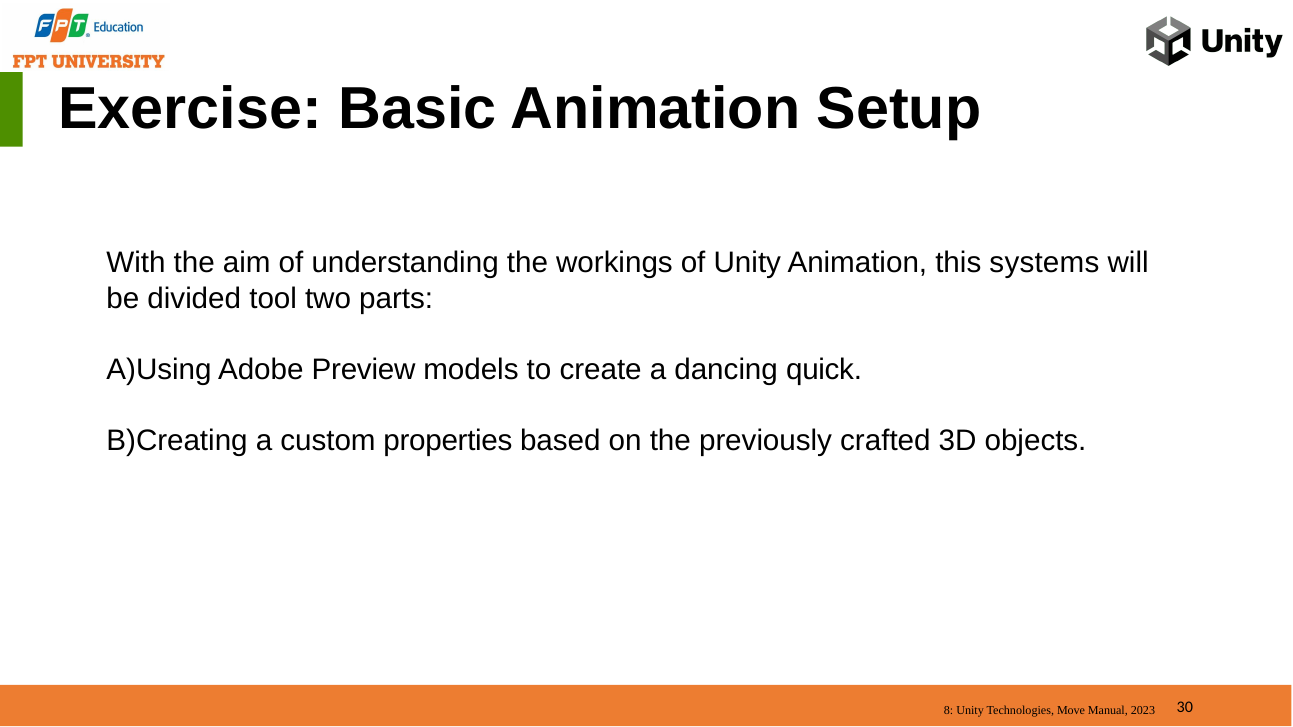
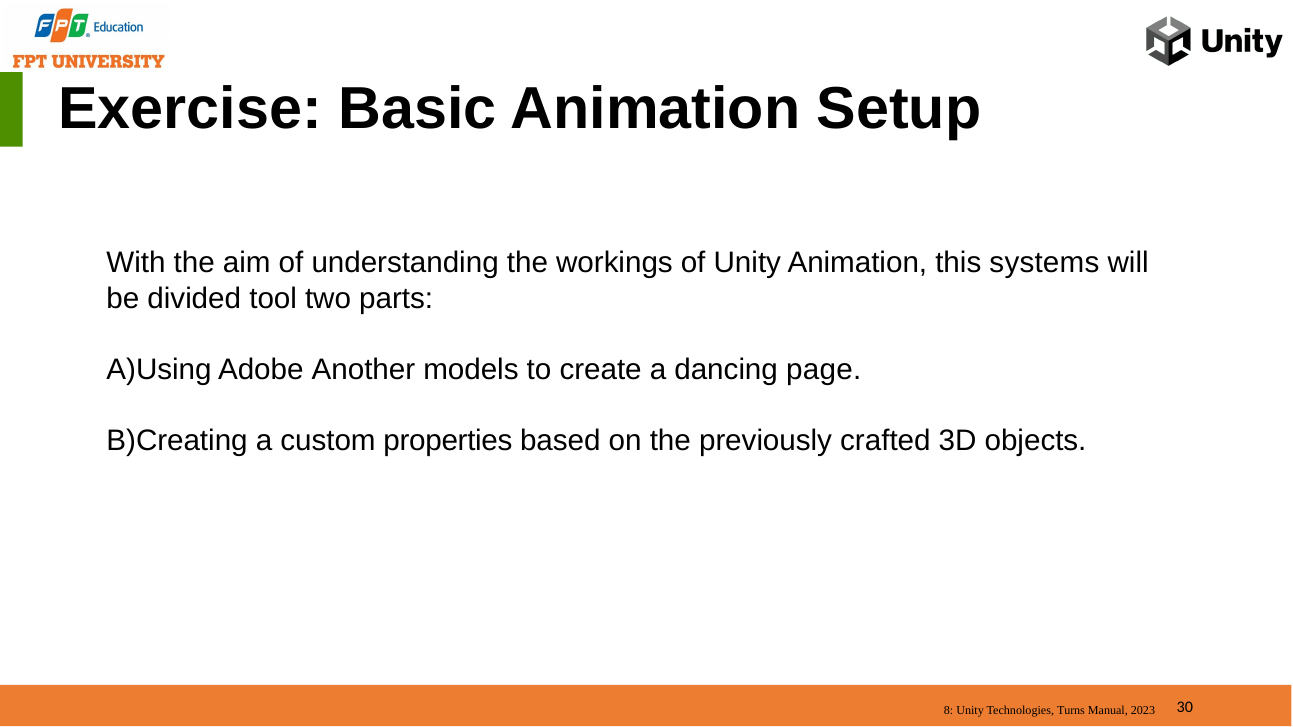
Preview: Preview -> Another (363, 370)
quick: quick -> page (824, 370)
Move: Move -> Turns (1071, 710)
